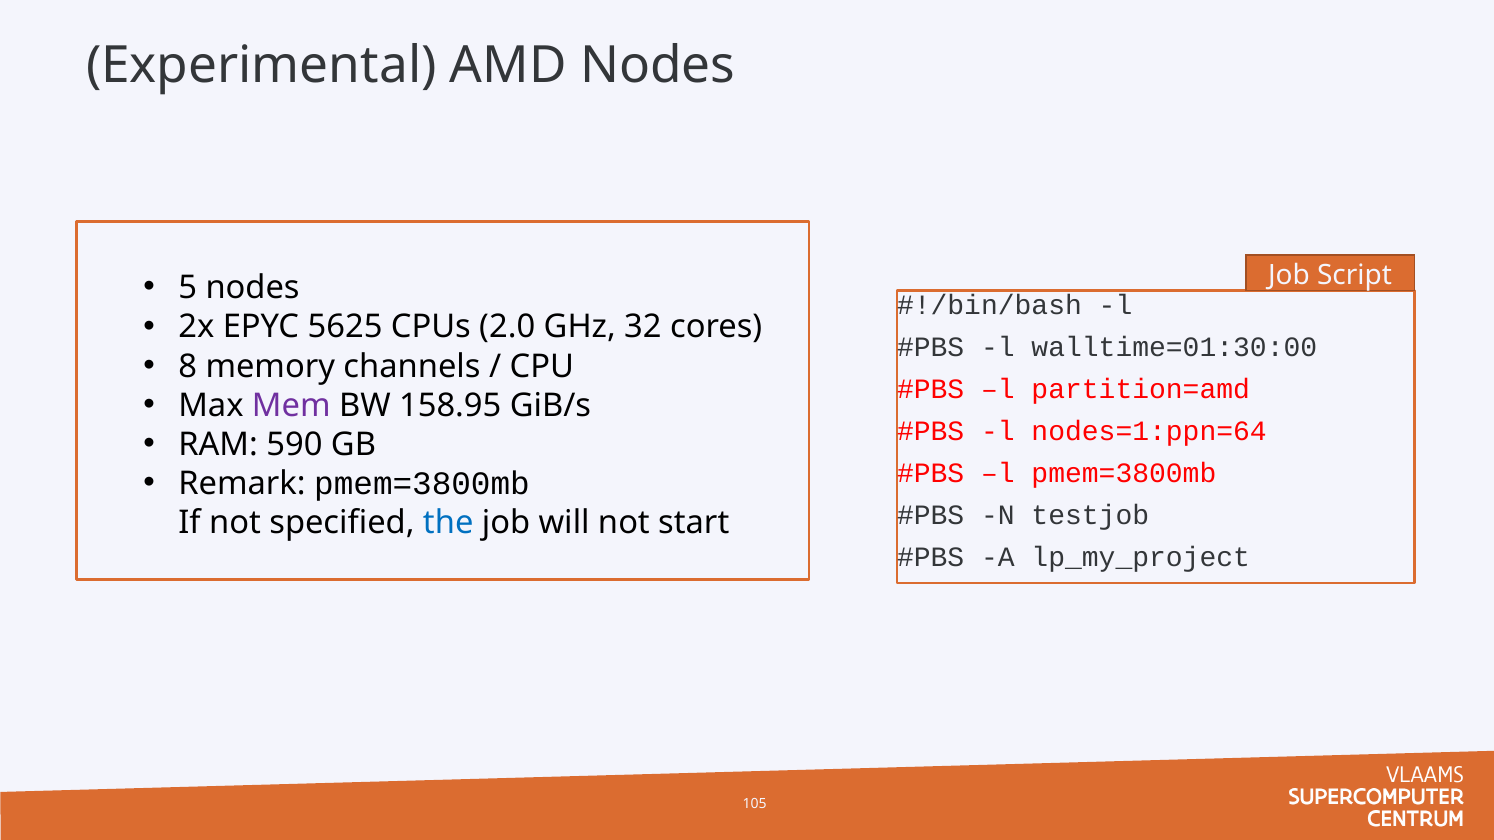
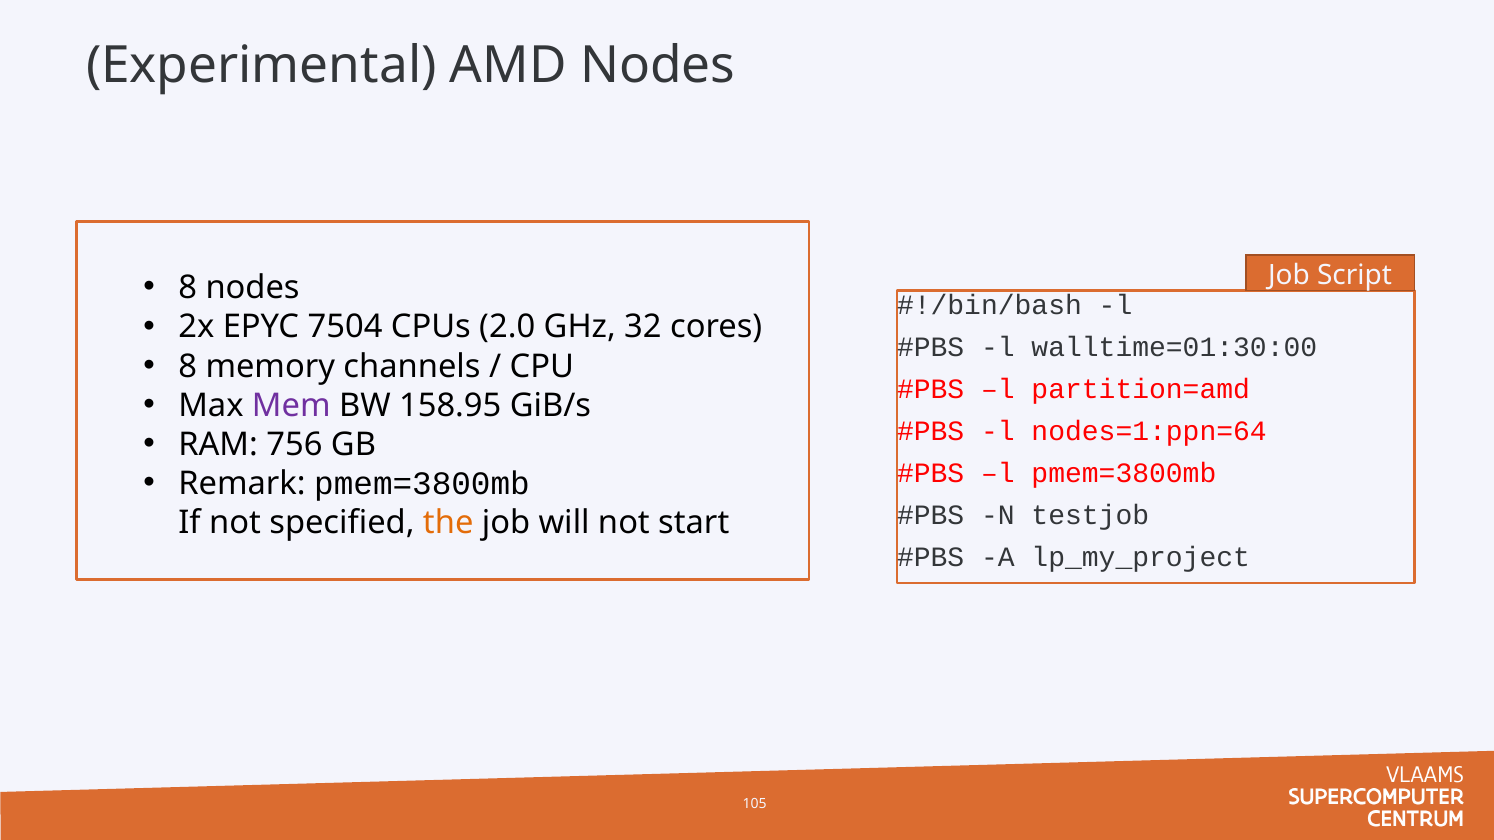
5: 5 -> 8 (188, 288)
5625: 5625 -> 7504 (345, 327)
590: 590 -> 756 (294, 445)
the colour: blue -> orange (448, 523)
